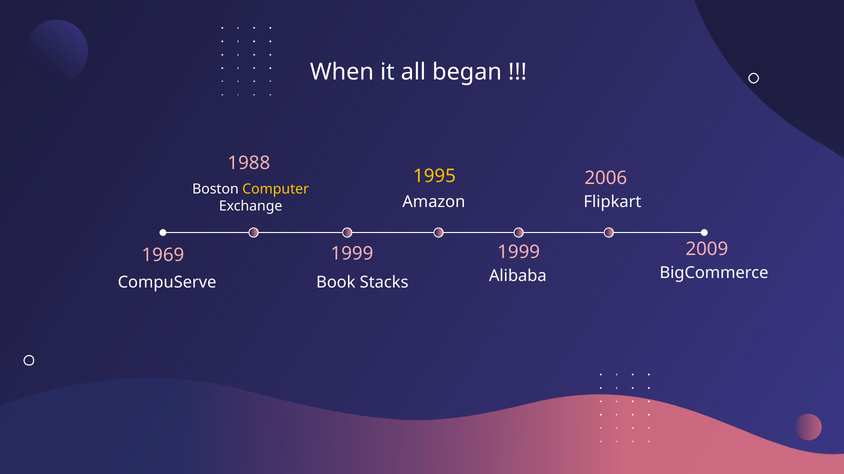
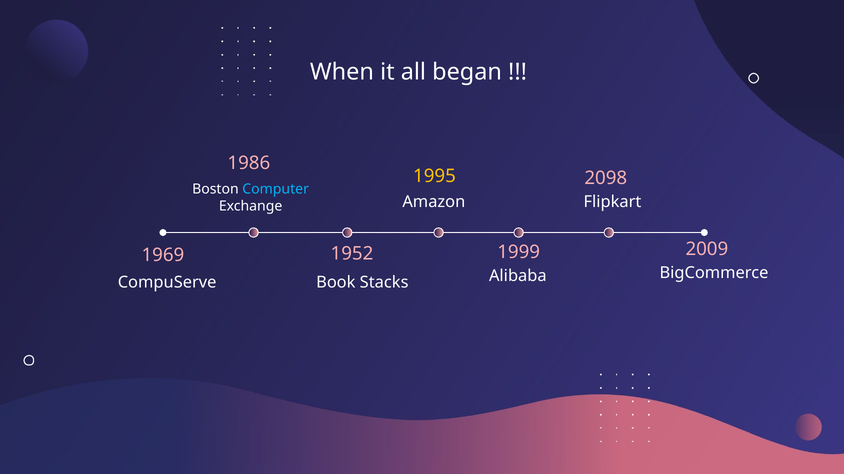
1988: 1988 -> 1986 (249, 163)
2006: 2006 -> 2098 (606, 178)
Computer colour: yellow -> light blue (276, 190)
1999: 1999 -> 1952 (352, 254)
